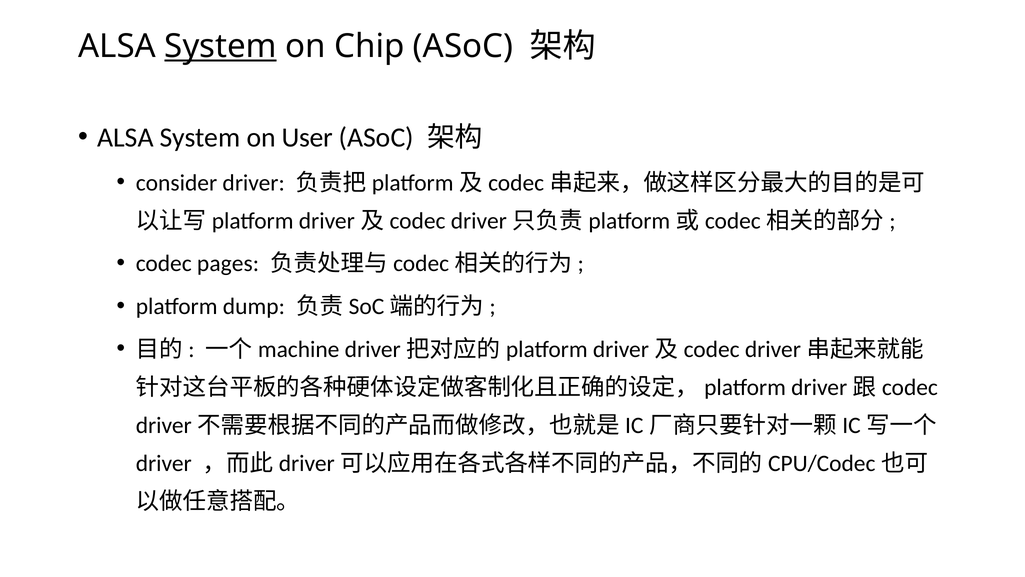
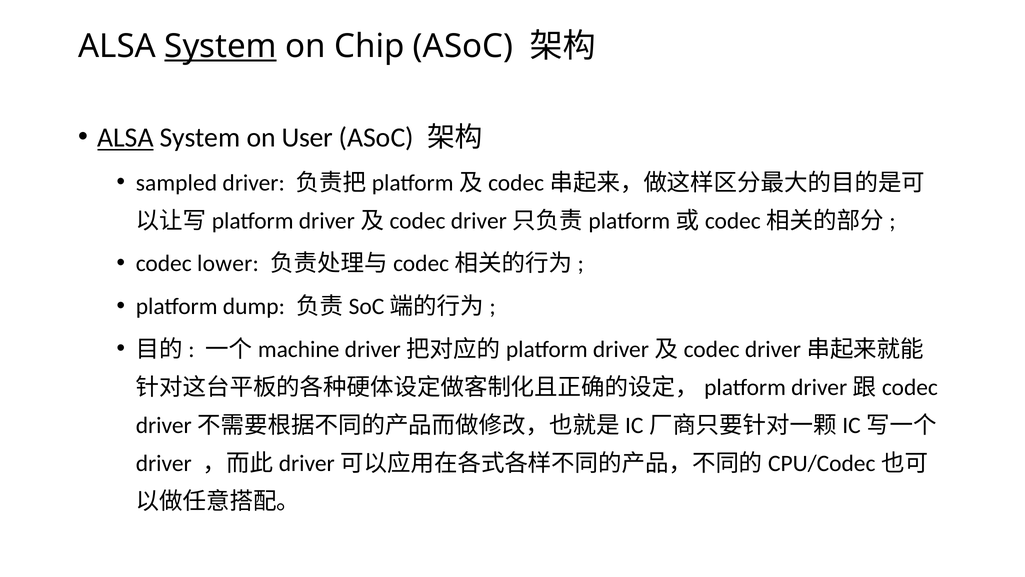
ALSA underline: none -> present (126, 138)
consider: consider -> sampled (176, 183)
pages: pages -> lower (228, 263)
